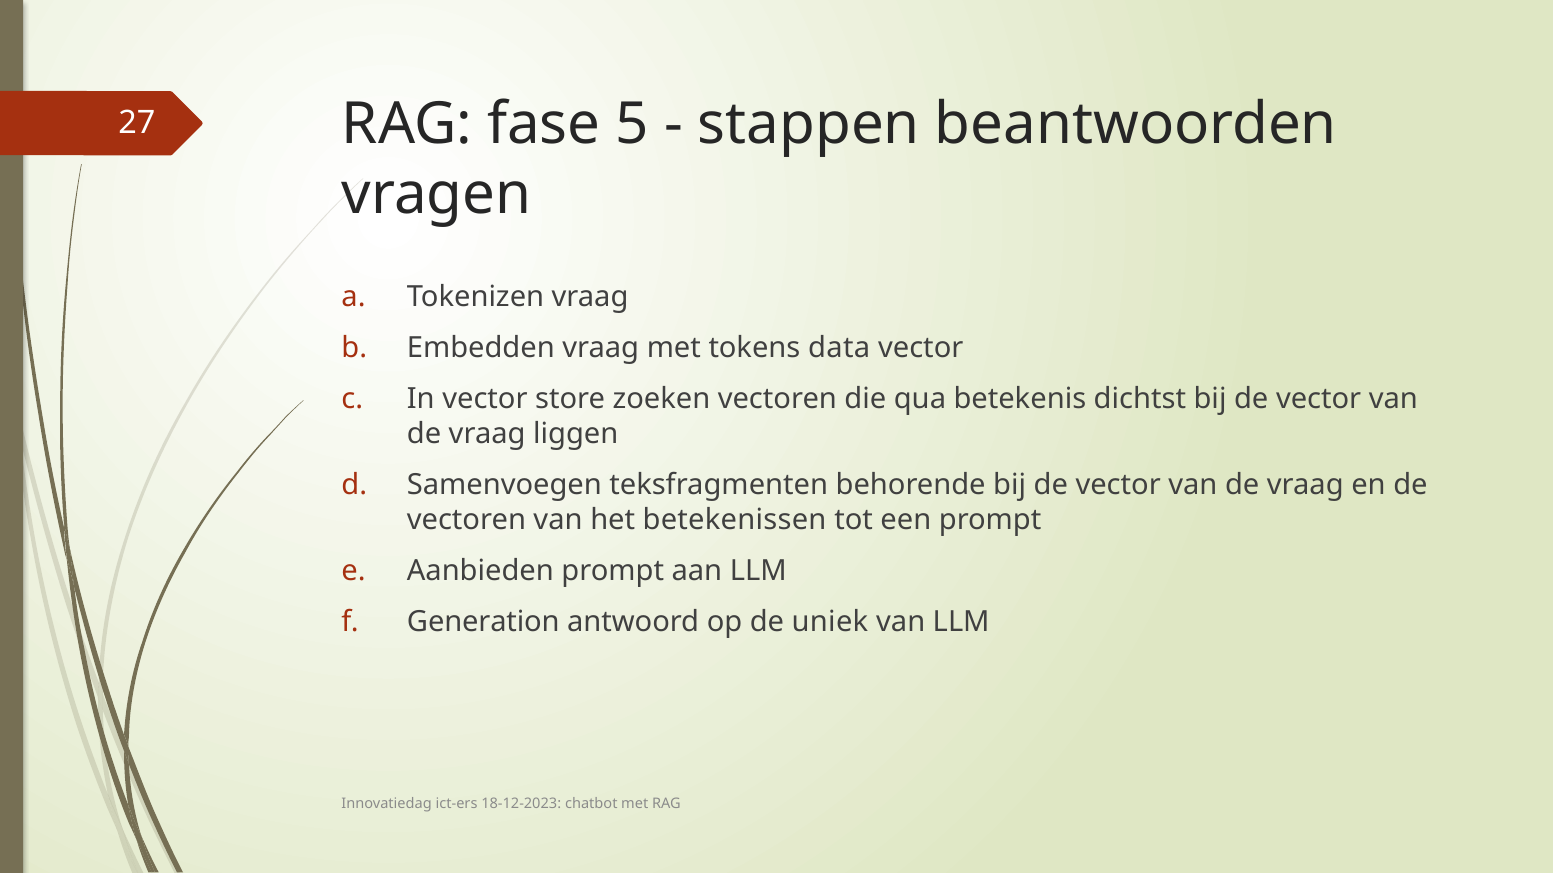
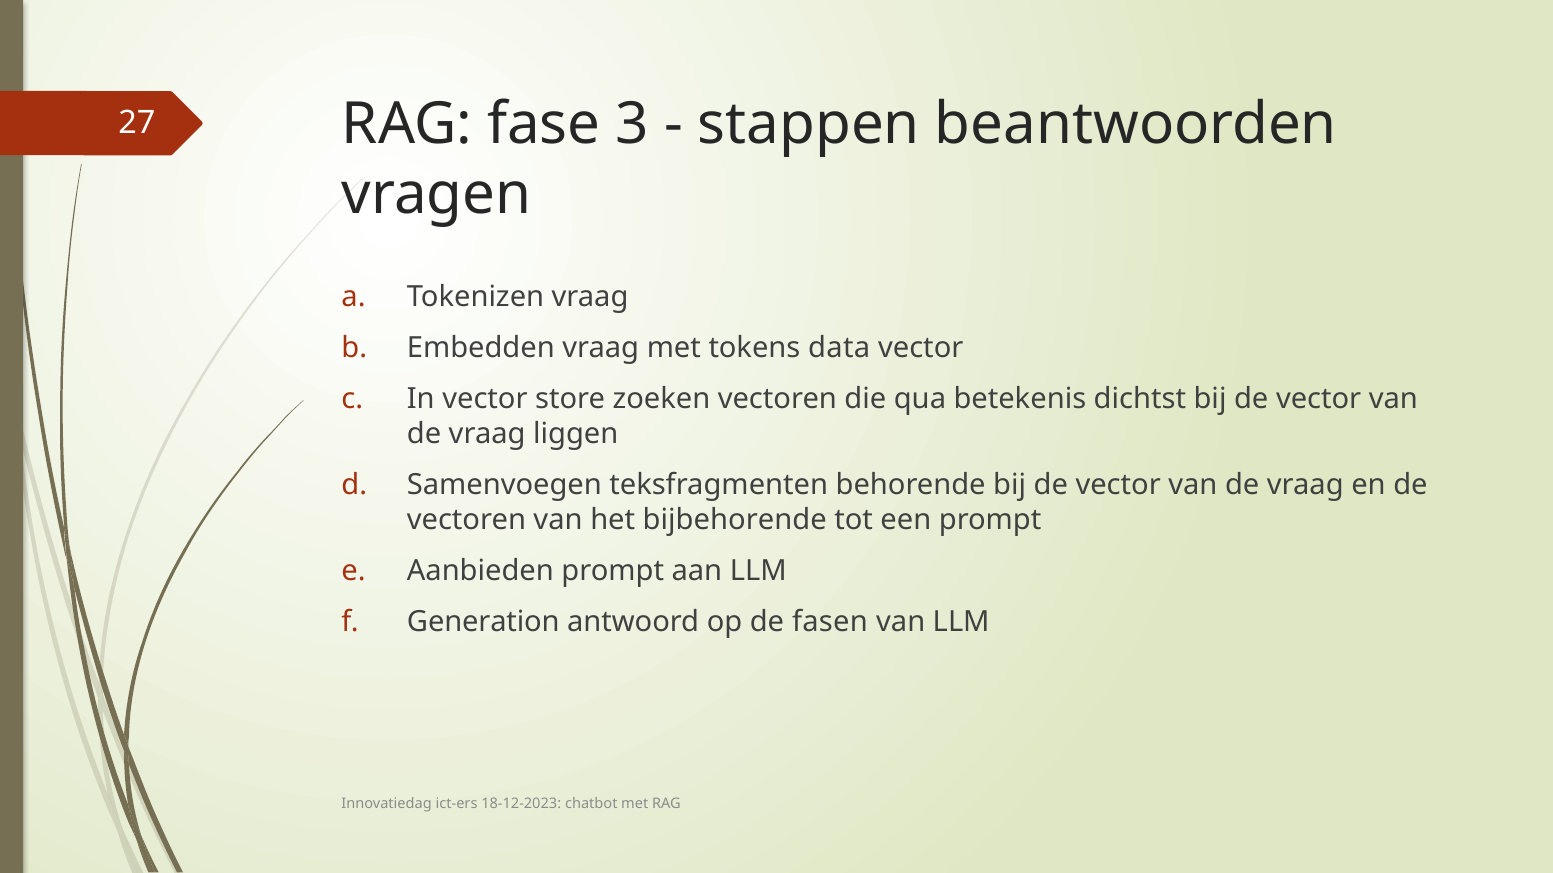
5: 5 -> 3 (632, 124)
betekenissen: betekenissen -> bijbehorende (735, 520)
uniek: uniek -> fasen (830, 623)
